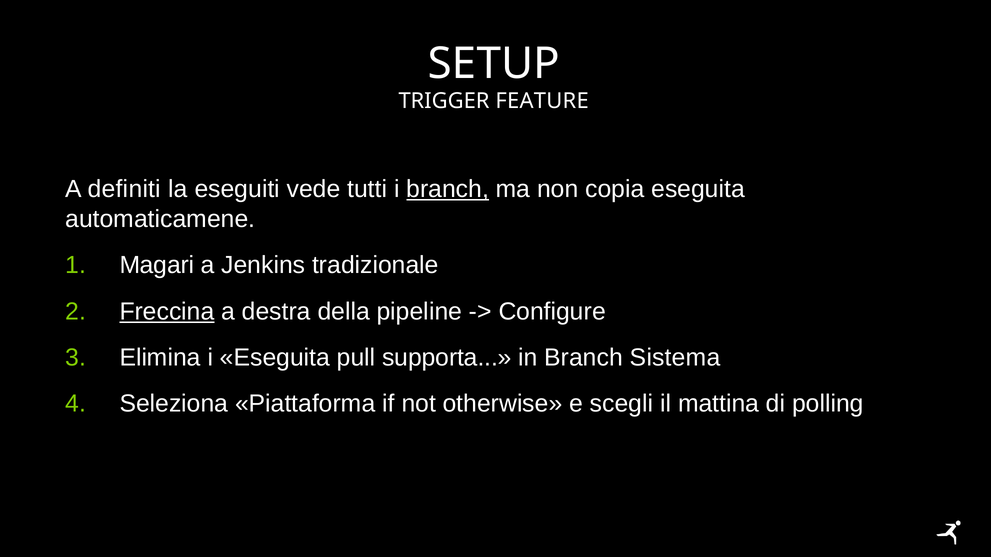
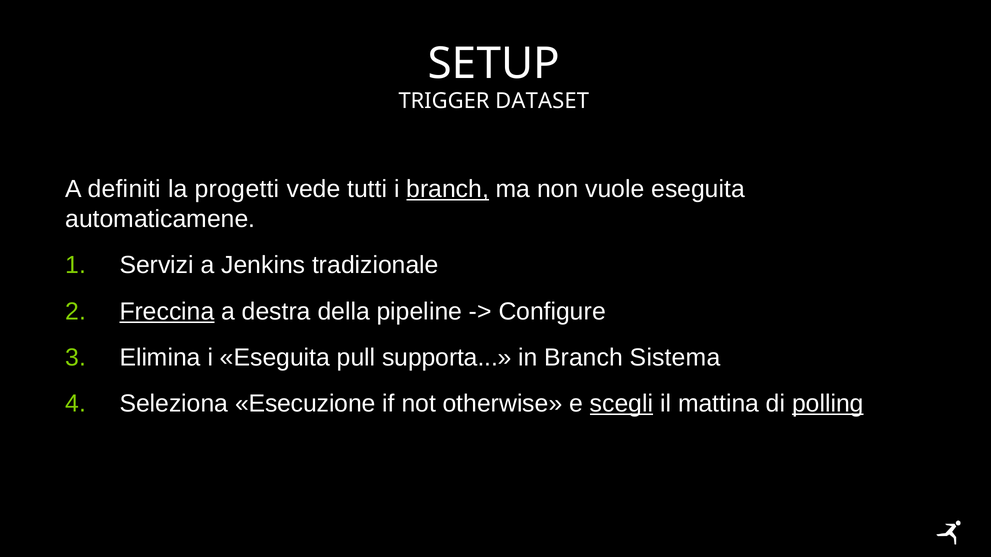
FEATURE: FEATURE -> DATASET (542, 101)
eseguiti: eseguiti -> progetti (237, 189)
copia: copia -> vuole (615, 189)
Magari: Magari -> Servizi (157, 265)
Piattaforma: Piattaforma -> Esecuzione (305, 404)
scegli underline: none -> present (622, 404)
polling underline: none -> present (828, 404)
